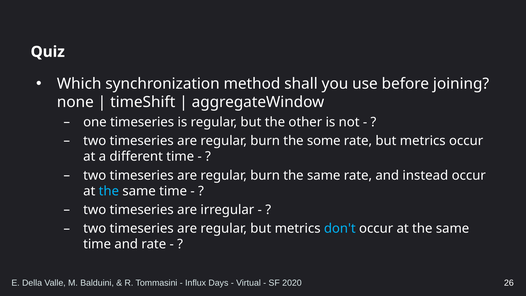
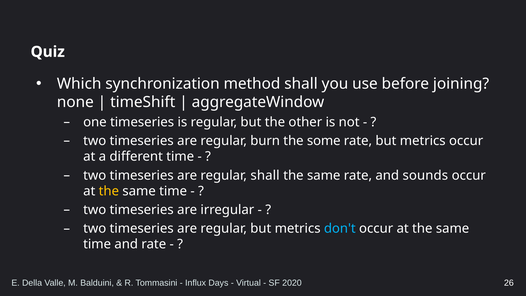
burn: burn -> shall (265, 175)
instead: instead -> sounds (425, 175)
the colour: light blue -> yellow (109, 191)
